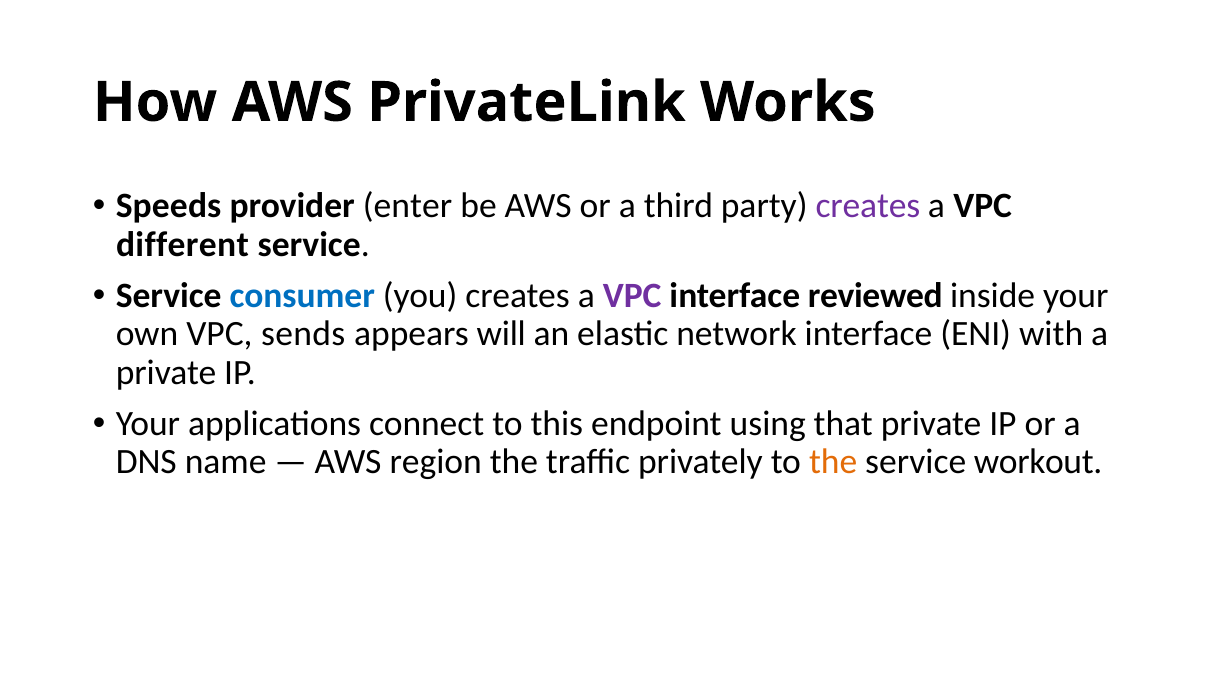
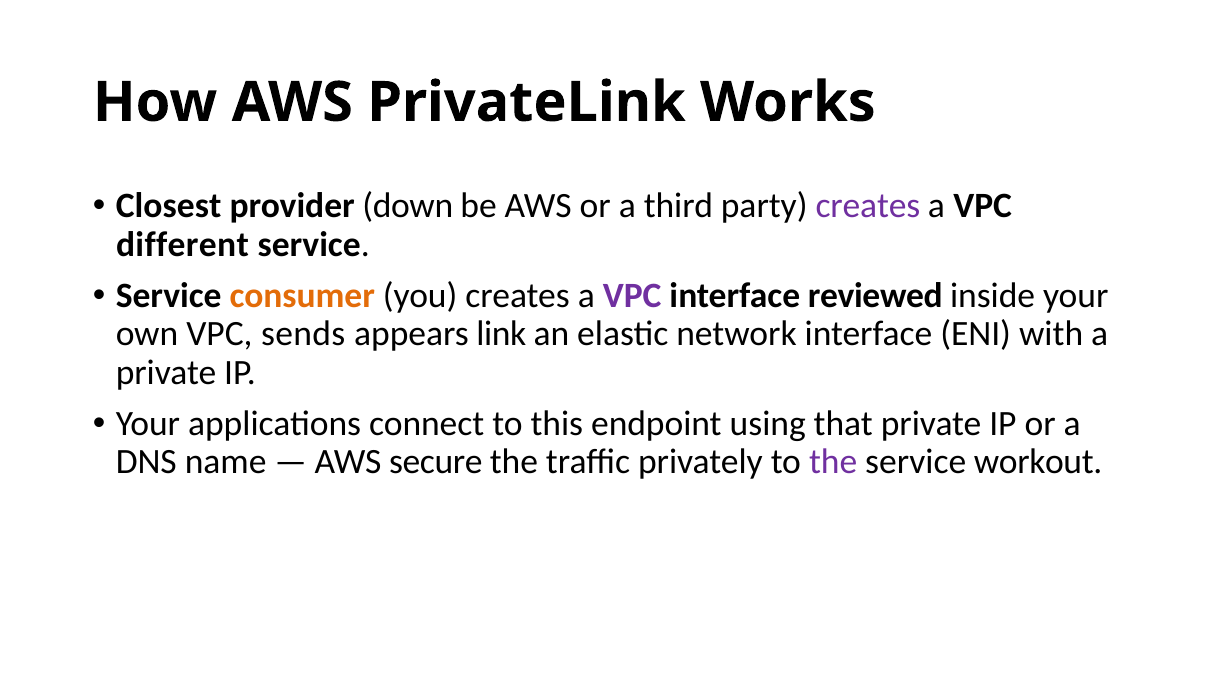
Speeds: Speeds -> Closest (169, 206)
enter: enter -> down (408, 206)
consumer colour: blue -> orange (302, 296)
will: will -> link (501, 334)
region: region -> secure (436, 462)
the colour: orange -> purple (833, 462)
